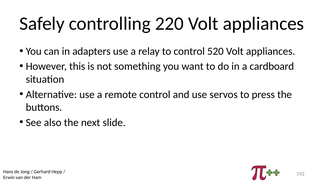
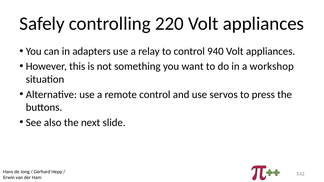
520: 520 -> 940 (215, 51)
cardboard: cardboard -> workshop (272, 67)
